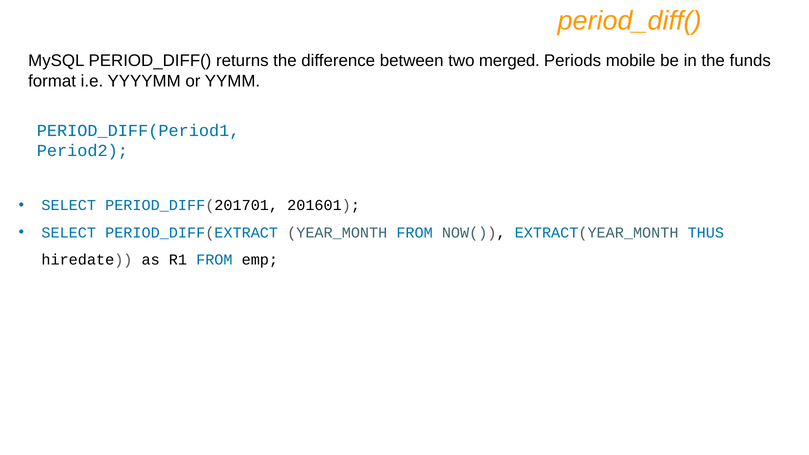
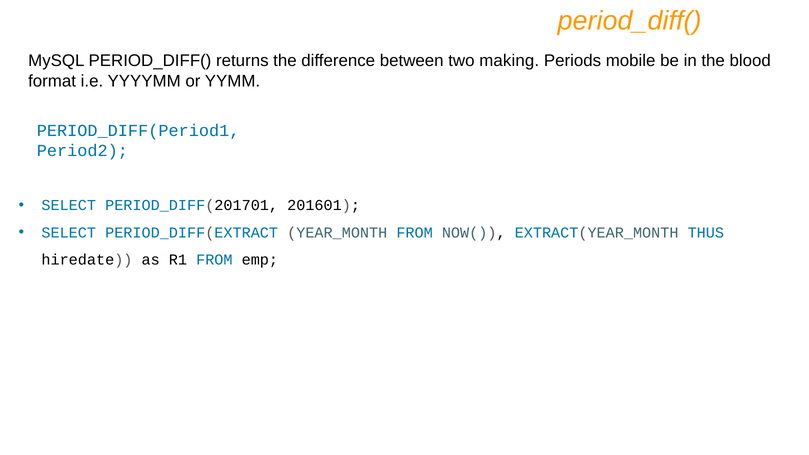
merged: merged -> making (509, 61)
funds: funds -> blood (750, 61)
